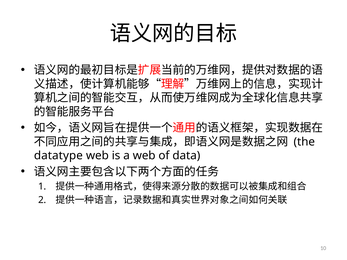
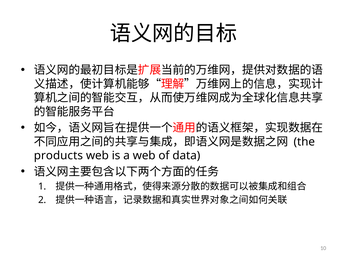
datatype: datatype -> products (58, 156)
